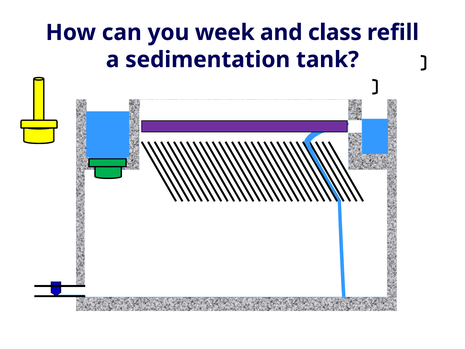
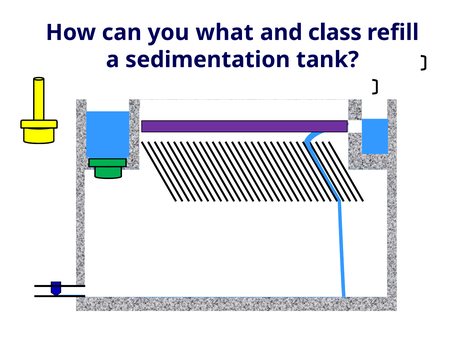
week: week -> what (225, 33)
